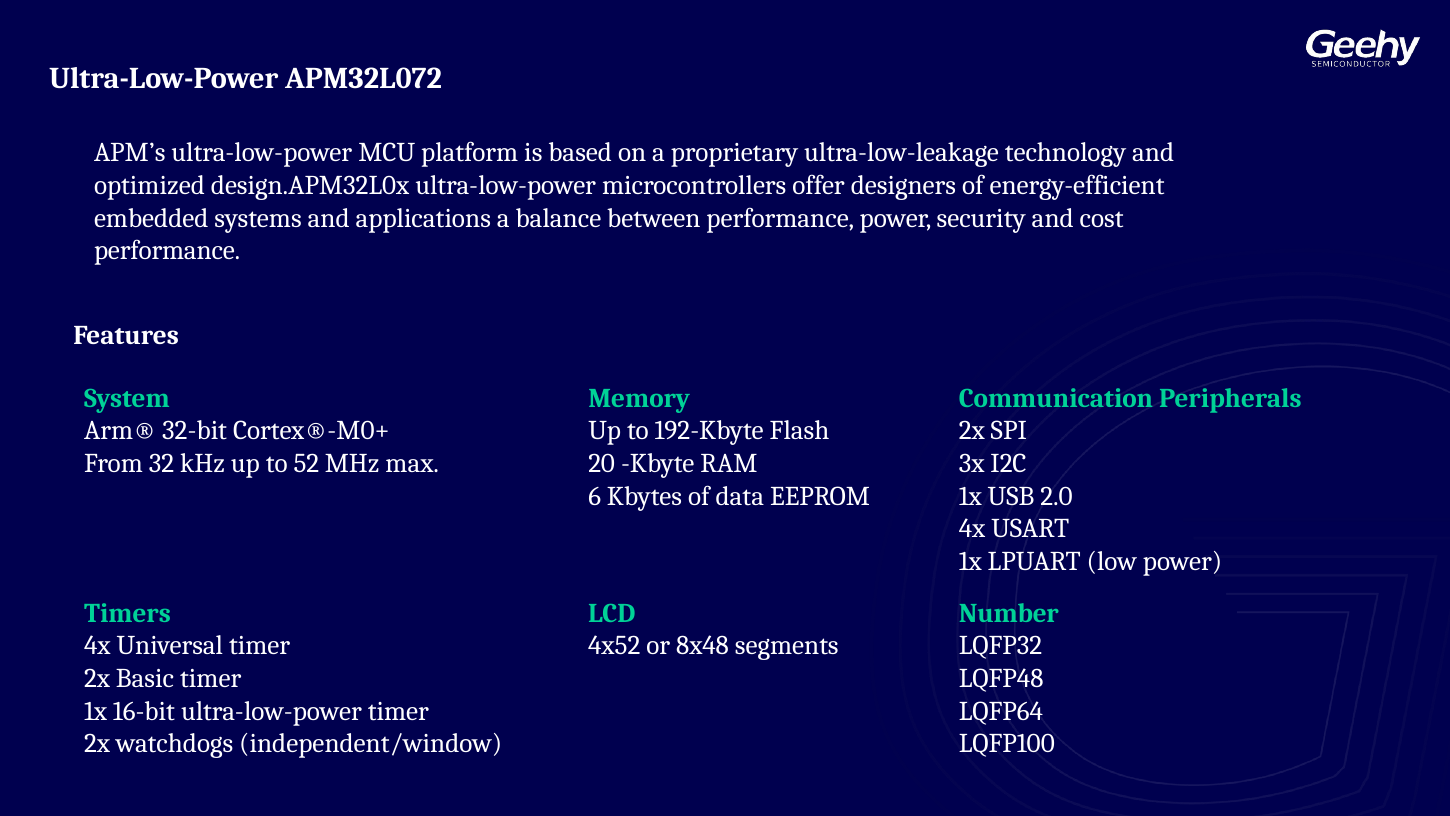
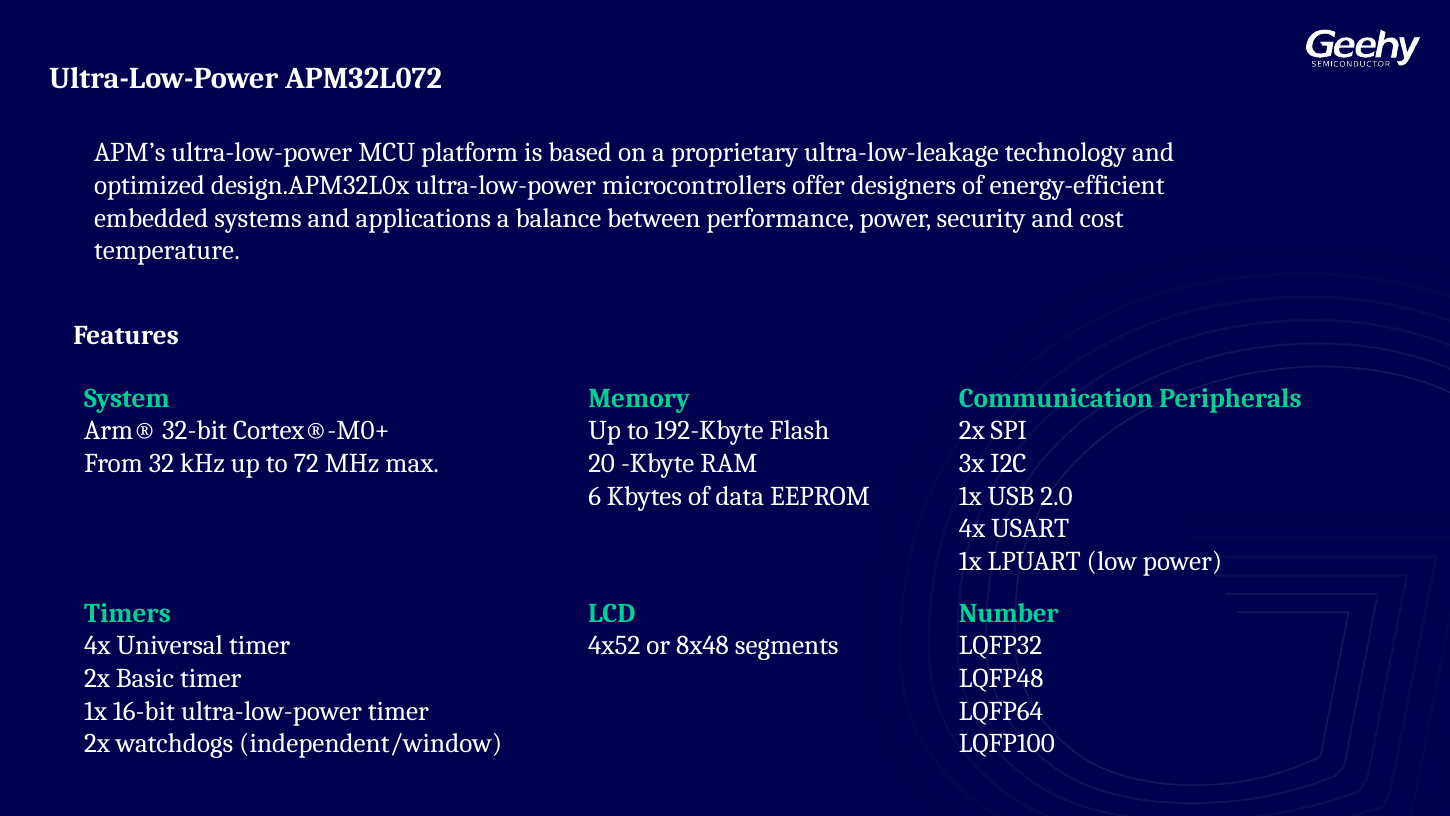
performance: performance -> temperature (167, 251)
52: 52 -> 72 (306, 463)
